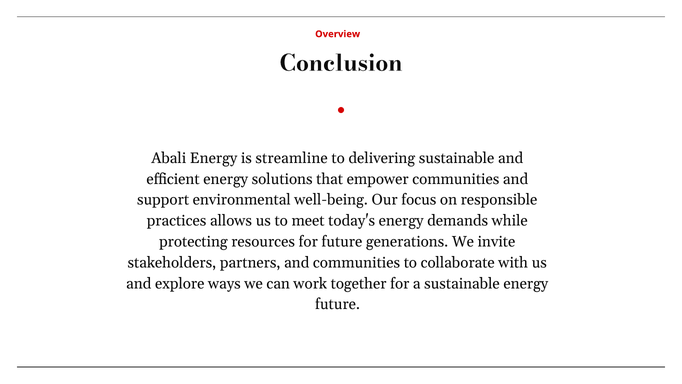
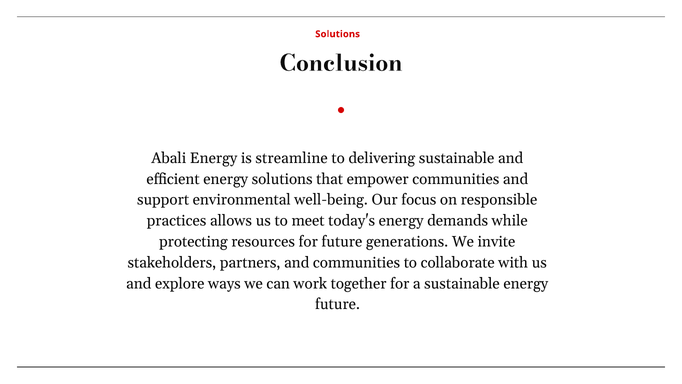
Overview: Overview -> Solutions (338, 34)
